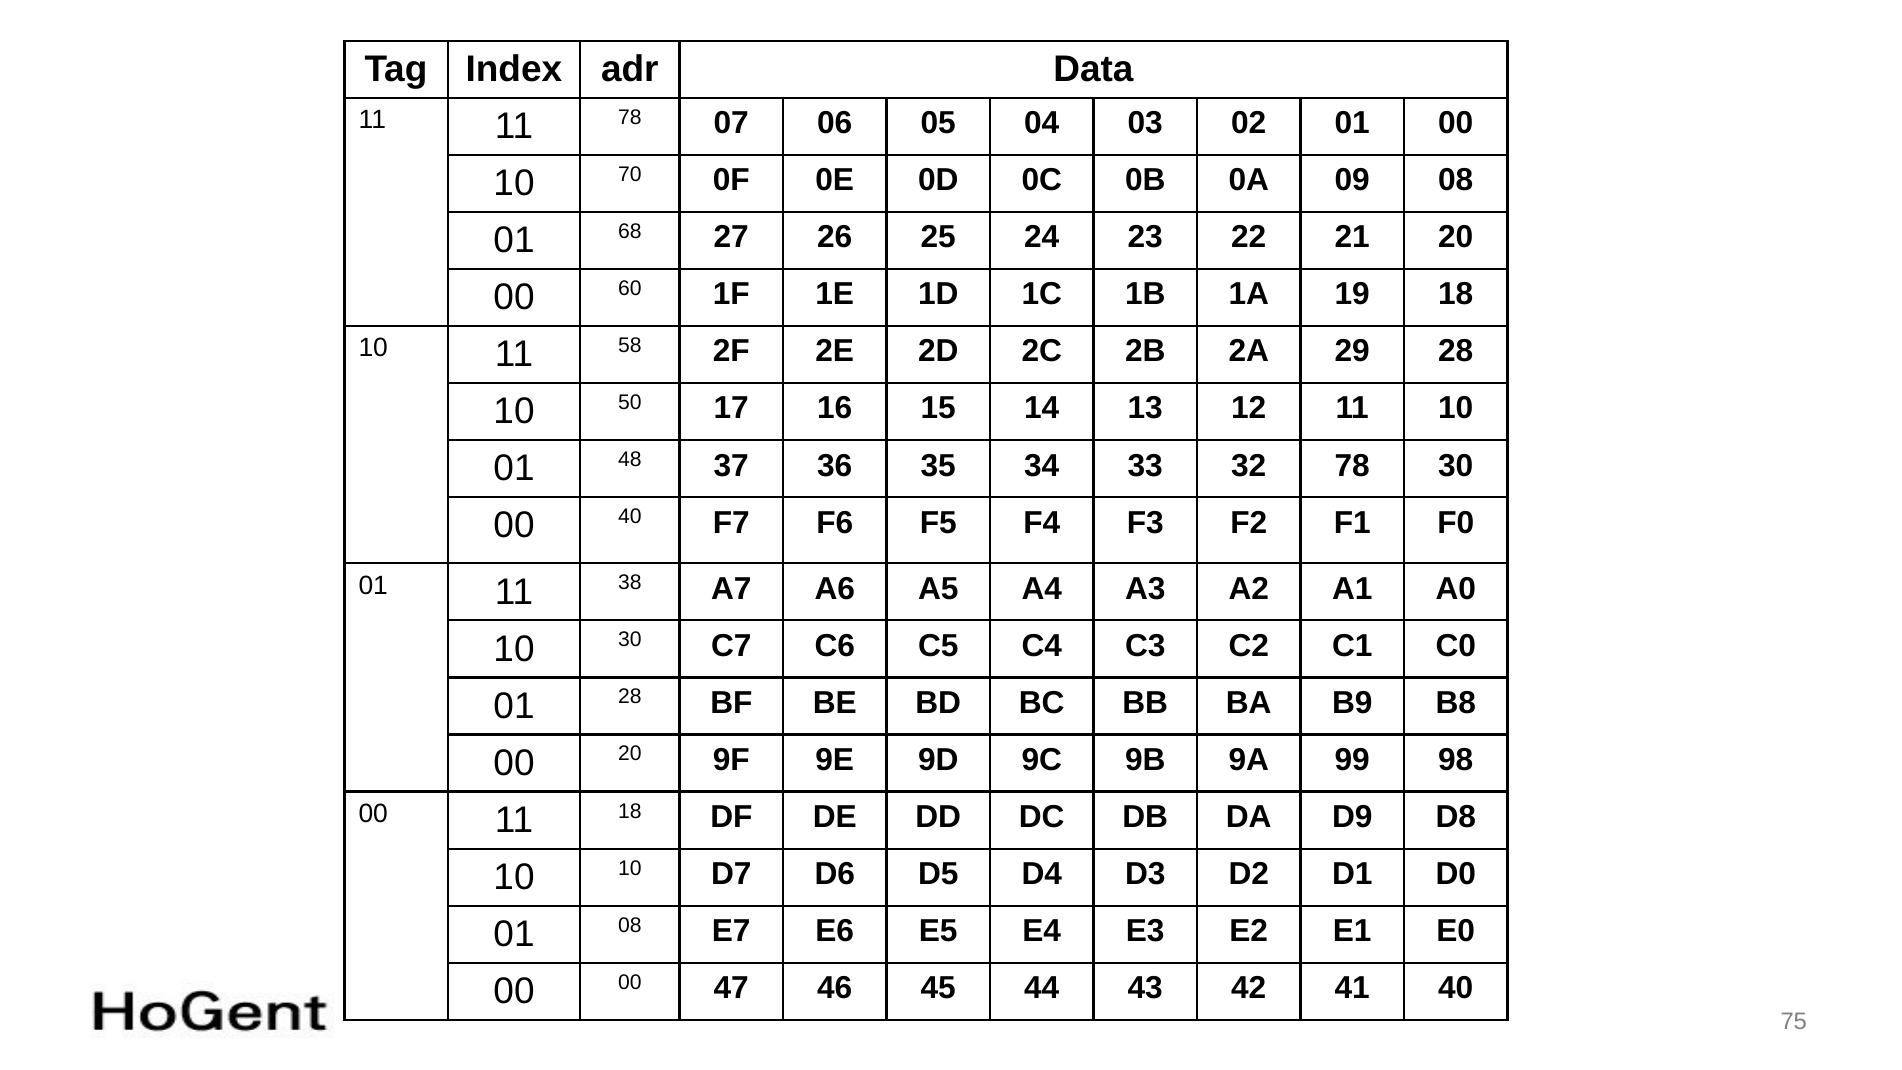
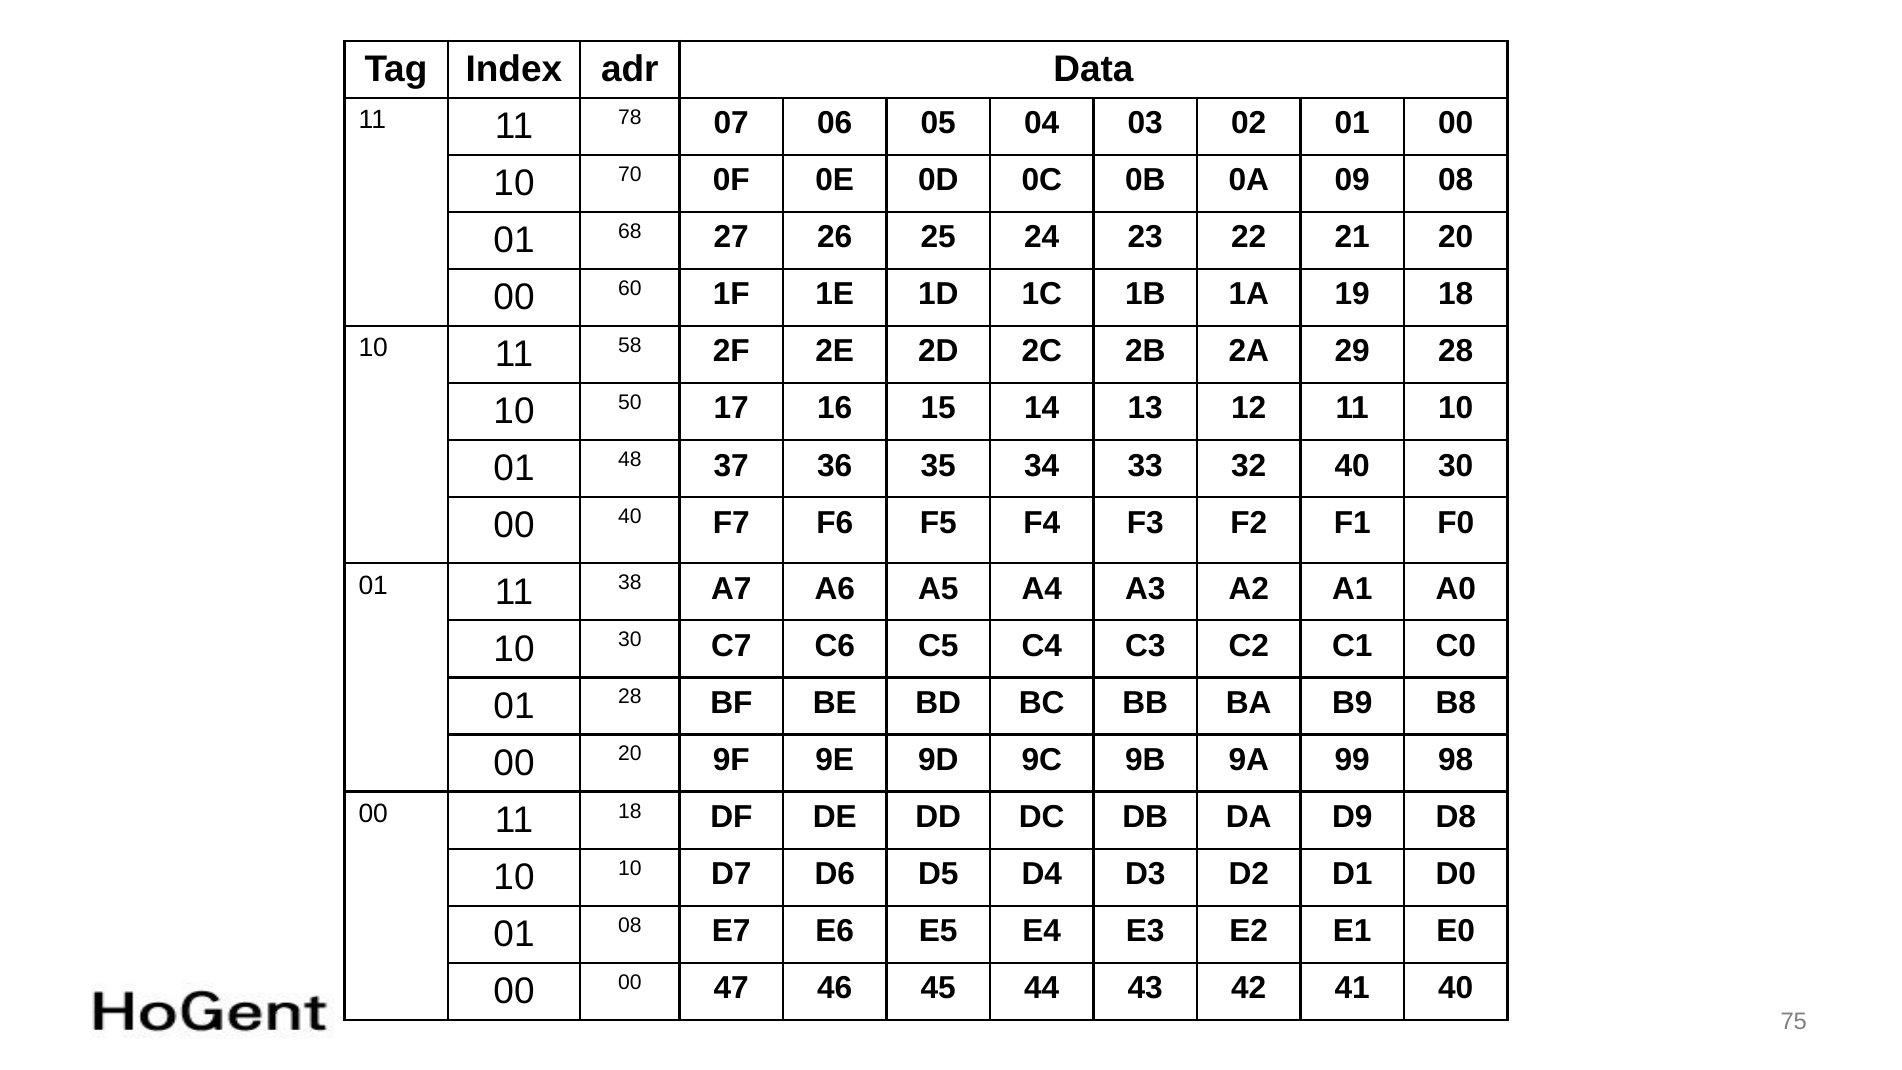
32 78: 78 -> 40 (1352, 466)
